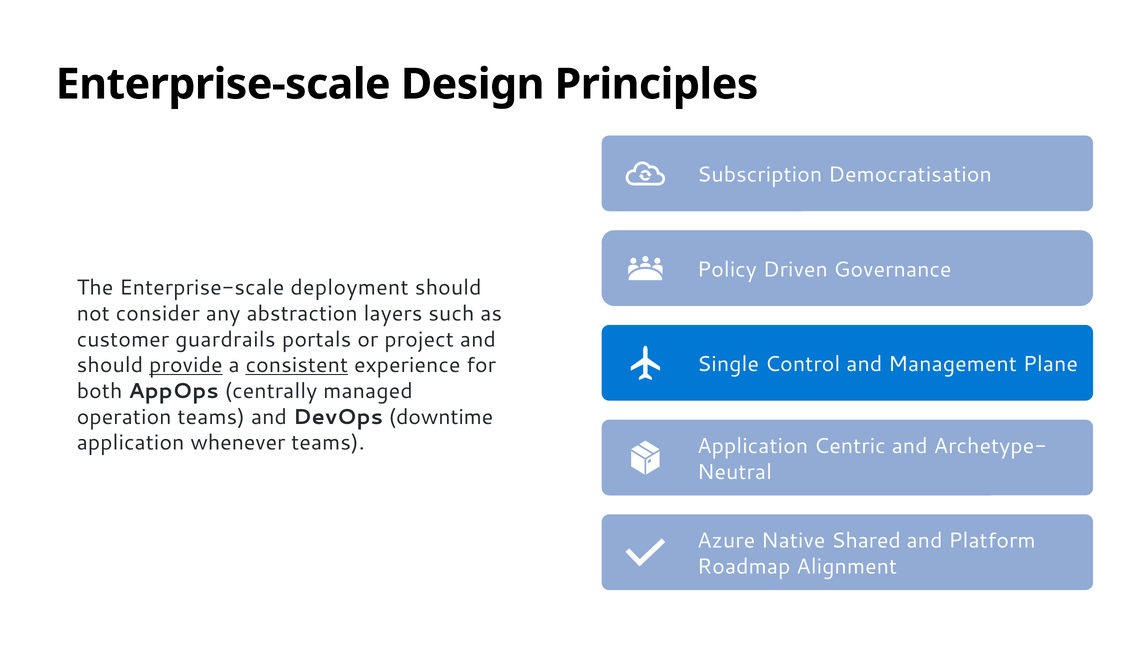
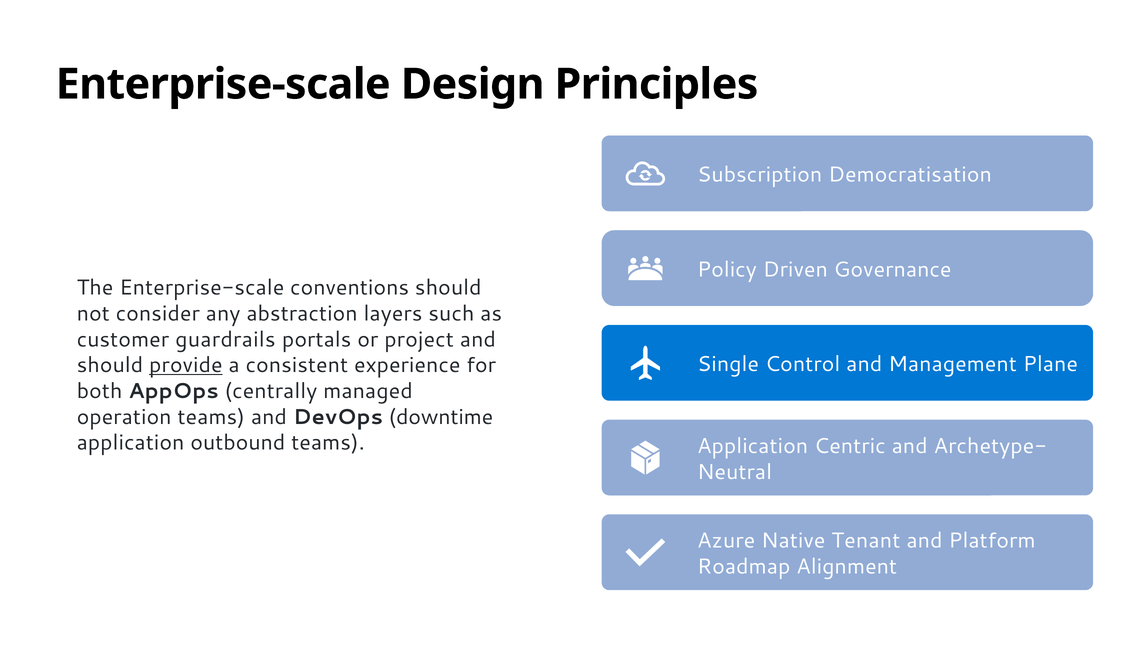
deployment: deployment -> conventions (350, 288)
consistent underline: present -> none (297, 365)
whenever: whenever -> outbound (238, 443)
Shared: Shared -> Tenant (866, 541)
